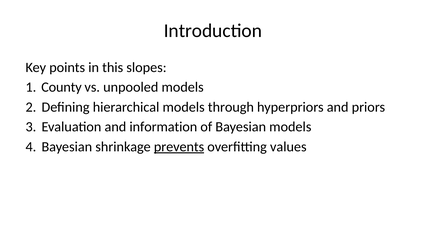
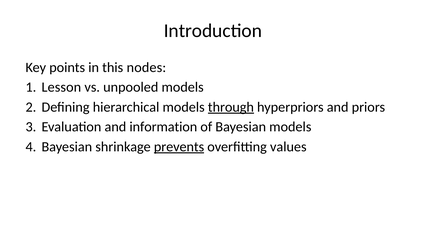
slopes: slopes -> nodes (146, 68)
County: County -> Lesson (61, 87)
through underline: none -> present (231, 107)
